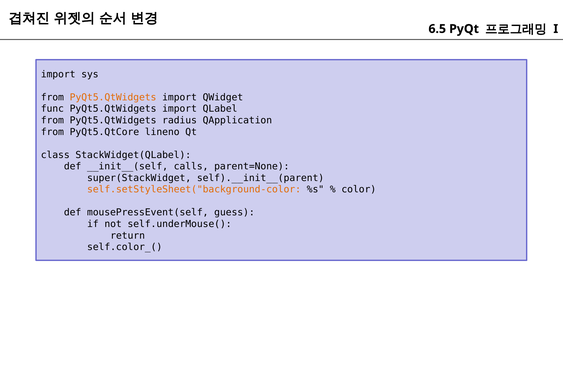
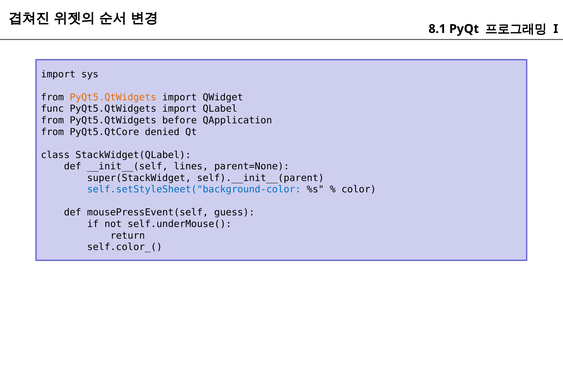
6.5: 6.5 -> 8.1 (437, 29)
radius: radius -> before (180, 120)
lineno: lineno -> denied (162, 132)
calls: calls -> lines (191, 166)
self.setStyleSheet("background-color colour: orange -> blue (194, 189)
